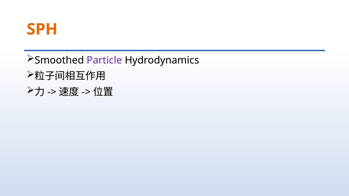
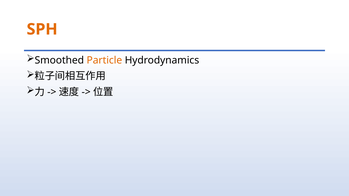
Particle colour: purple -> orange (104, 60)
